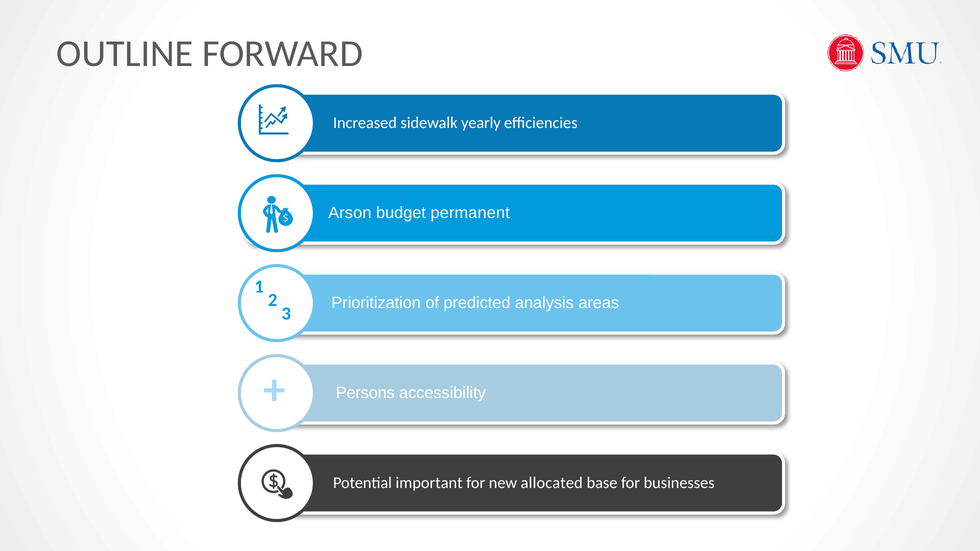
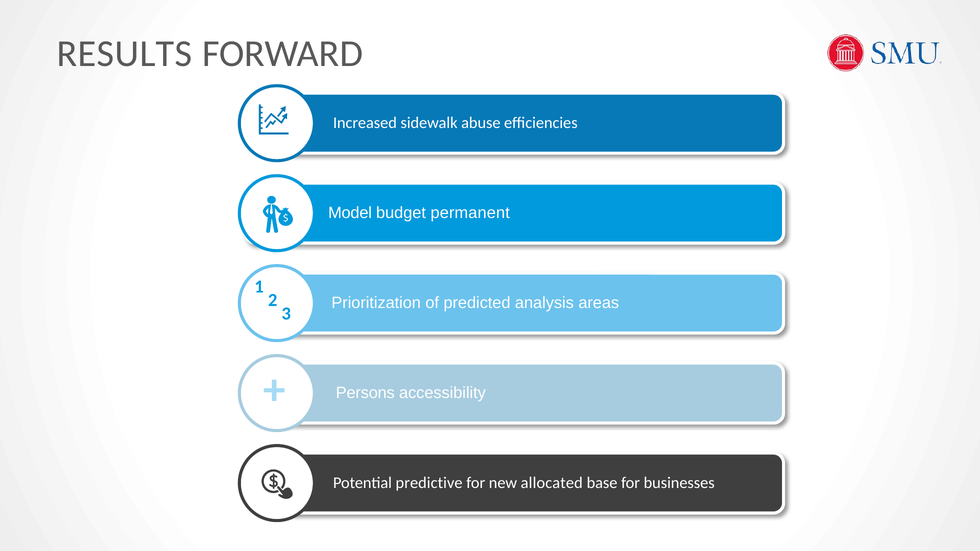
OUTLINE: OUTLINE -> RESULTS (125, 53)
yearly: yearly -> abuse (481, 123)
Arson: Arson -> Model (350, 213)
important: important -> predictive (429, 483)
